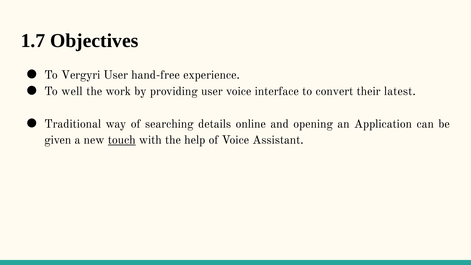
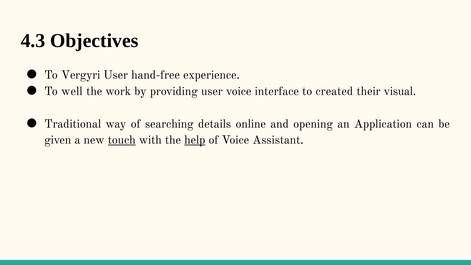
1.7: 1.7 -> 4.3 (33, 41)
convert: convert -> created (334, 91)
latest: latest -> visual (400, 91)
help underline: none -> present (195, 140)
